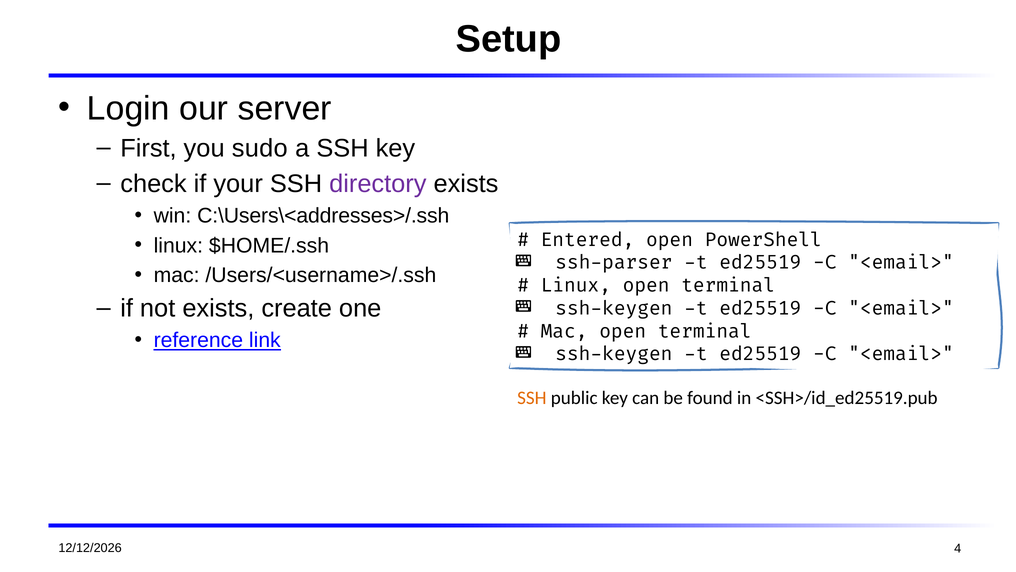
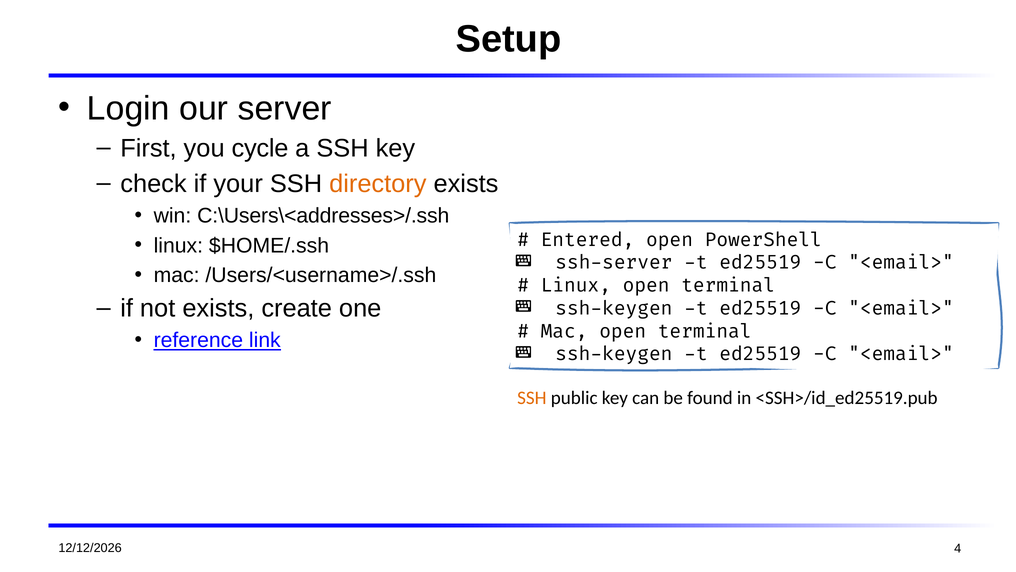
sudo: sudo -> cycle (260, 148)
directory colour: purple -> orange (378, 184)
ssh-parser: ssh-parser -> ssh-server (614, 262)
